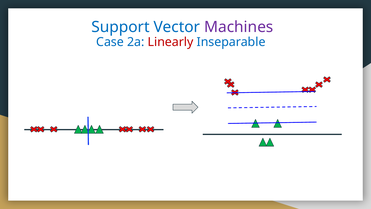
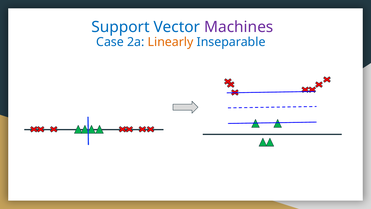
Linearly colour: red -> orange (171, 42)
